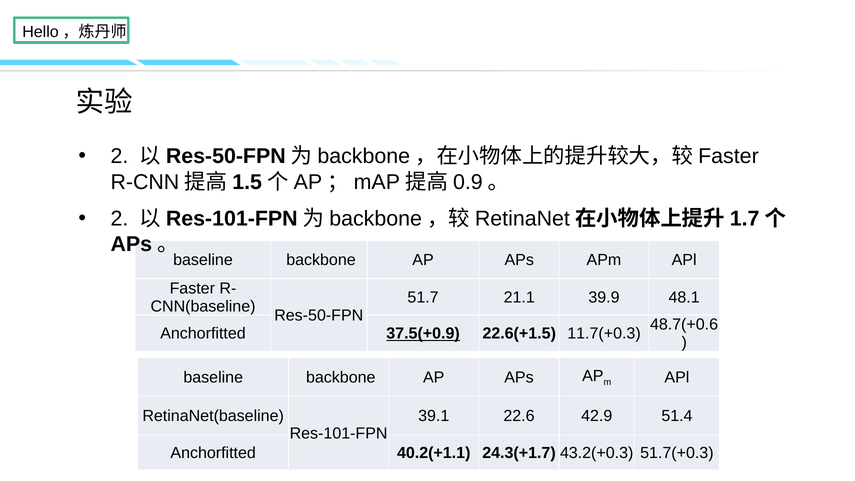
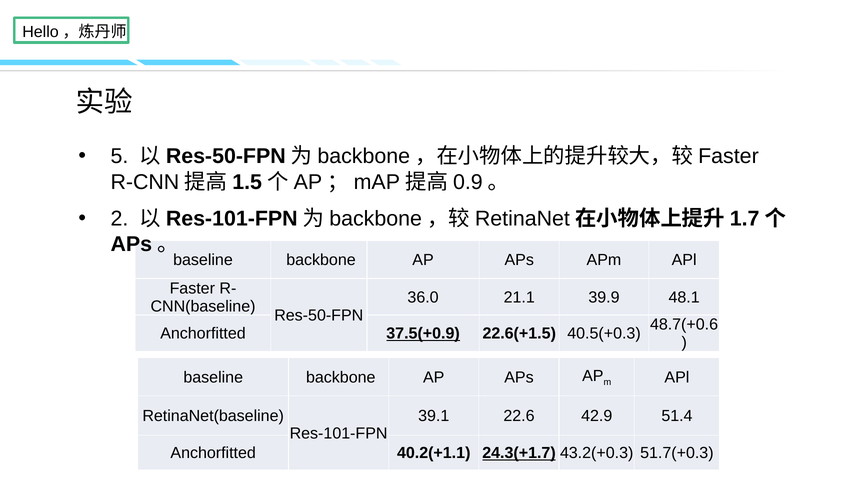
2: 2 -> 5 (119, 156)
51.7: 51.7 -> 36.0 (423, 297)
11.7(+0.3: 11.7(+0.3 -> 40.5(+0.3 (604, 334)
24.3(+1.7 underline: none -> present (519, 453)
